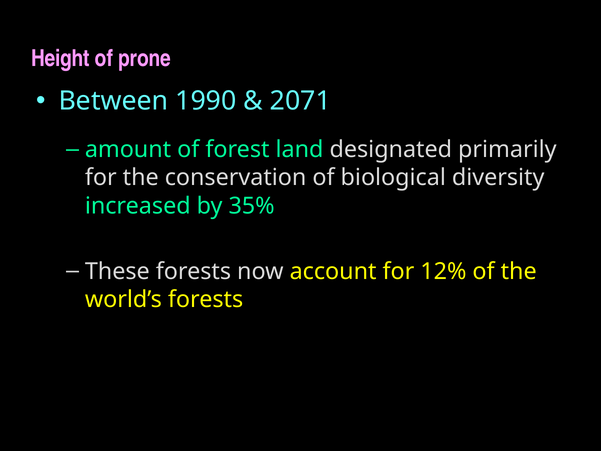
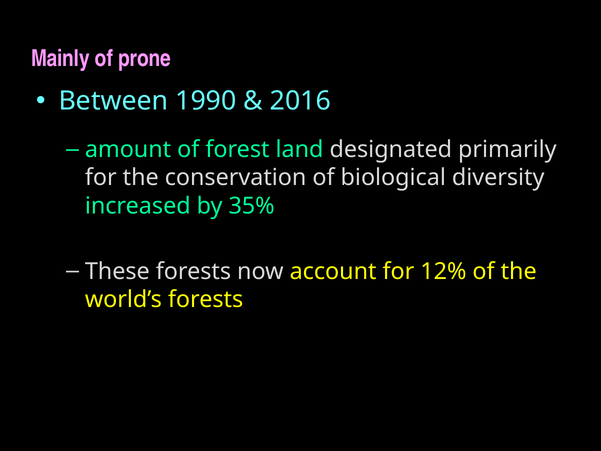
Height: Height -> Mainly (60, 59)
2071: 2071 -> 2016 (300, 101)
